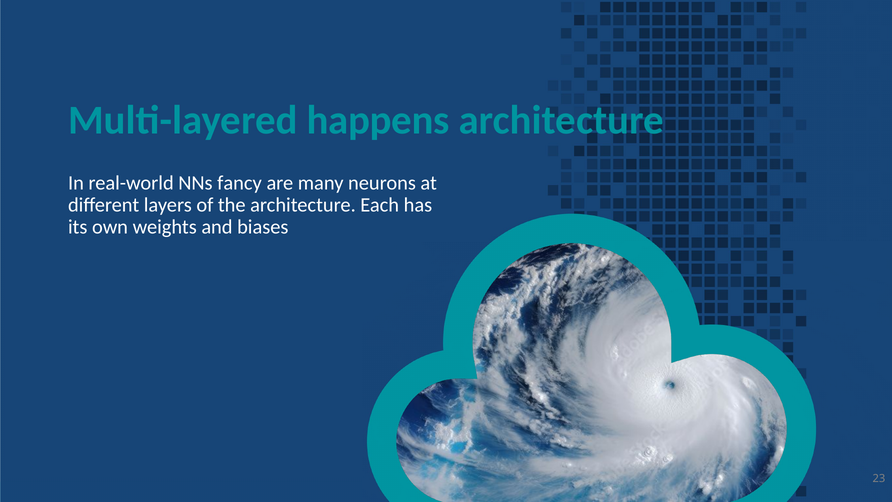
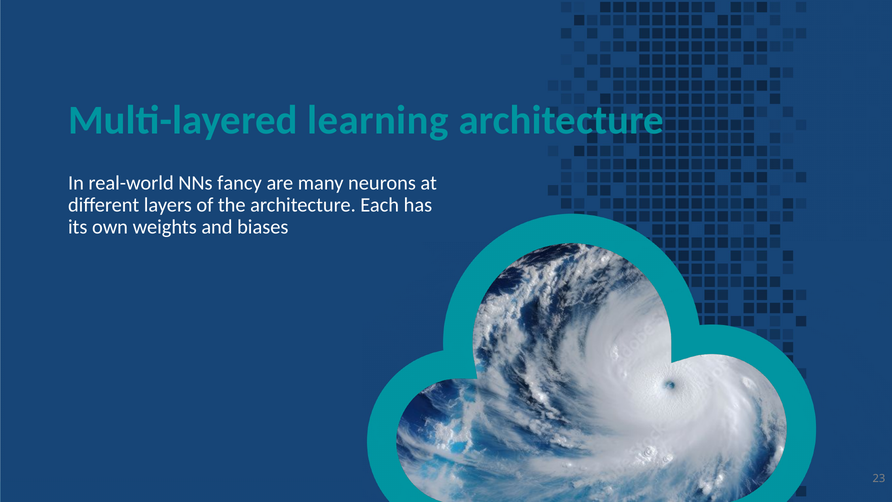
happens: happens -> learning (378, 120)
